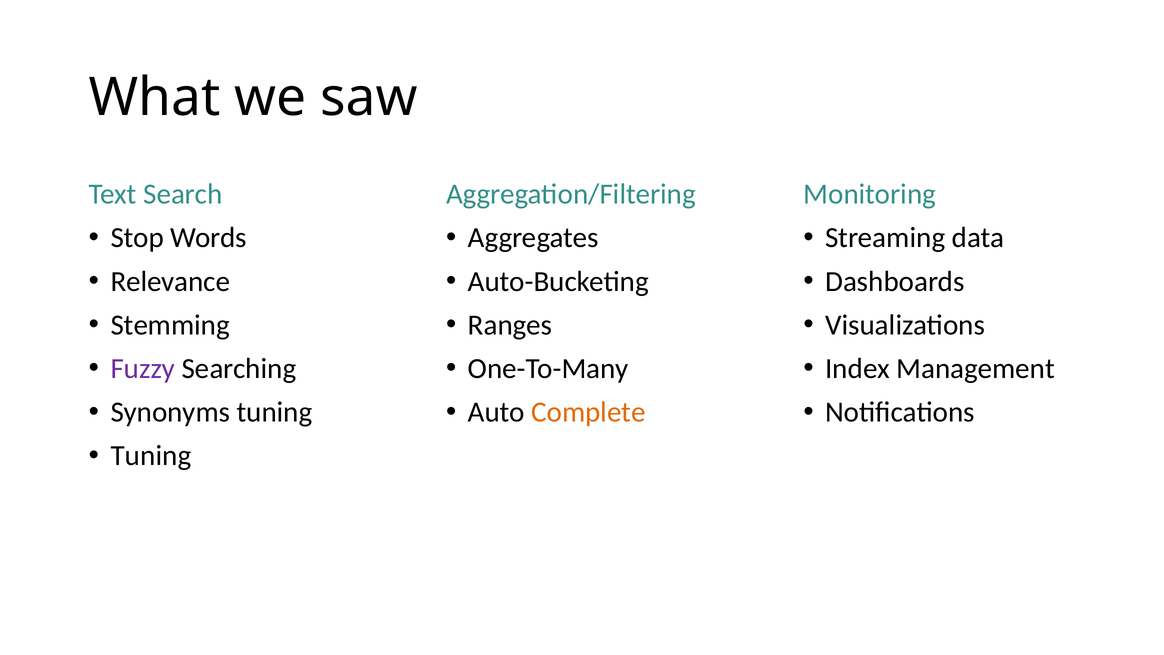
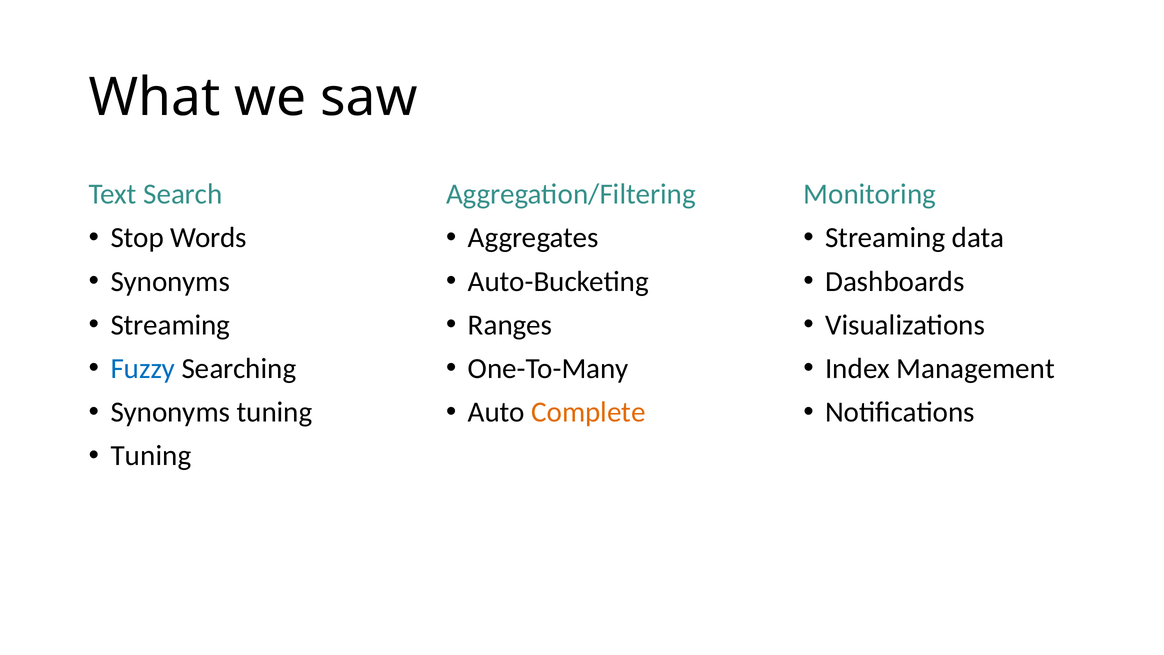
Relevance: Relevance -> Synonyms (170, 281)
Stemming: Stemming -> Streaming (170, 325)
Fuzzy colour: purple -> blue (143, 368)
